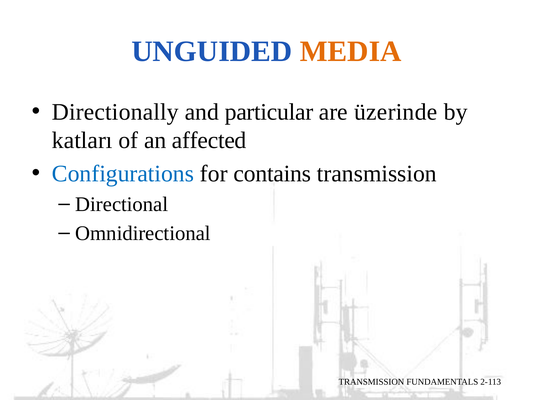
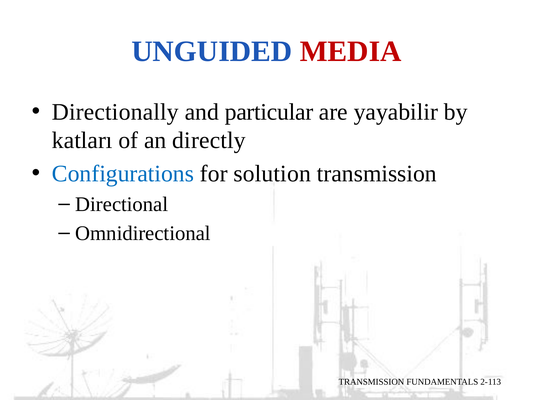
MEDIA colour: orange -> red (351, 51)
üzerinde: üzerinde -> yayabilir (396, 112)
affected: affected -> directly (209, 140)
contains: contains -> solution (272, 173)
